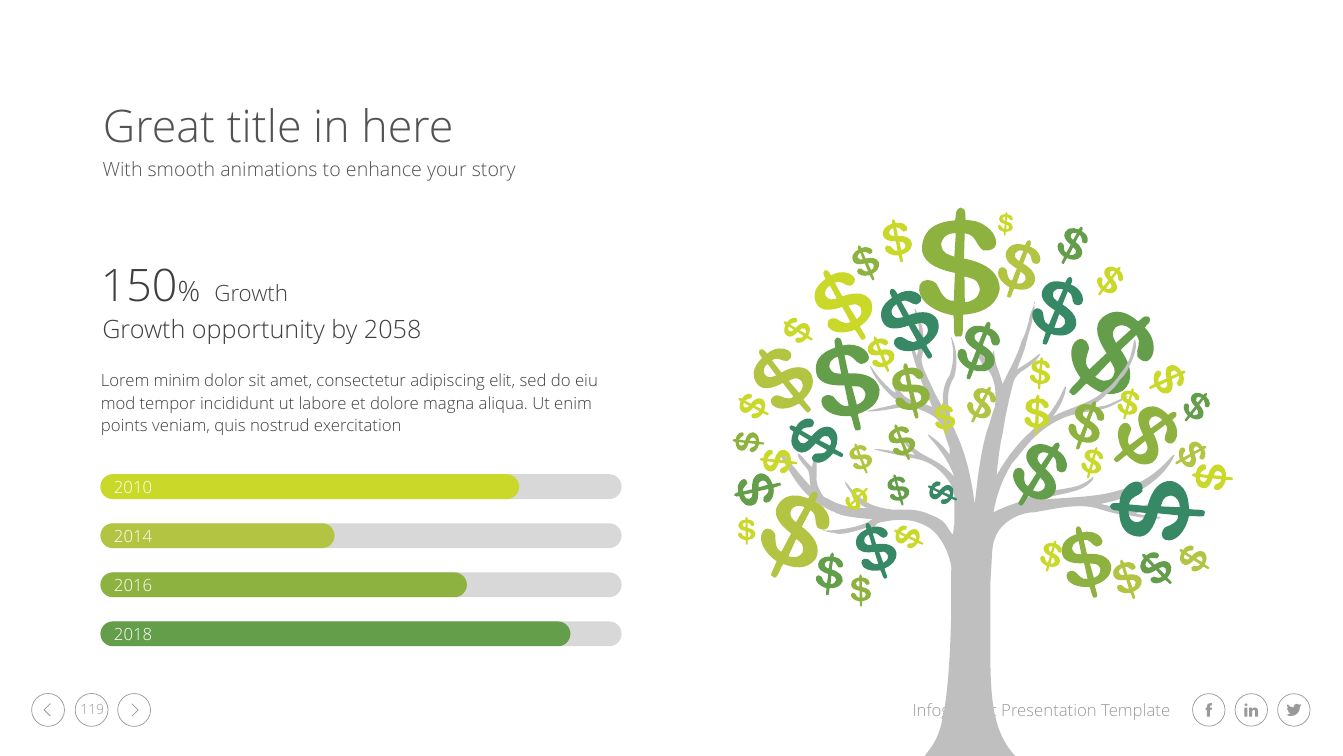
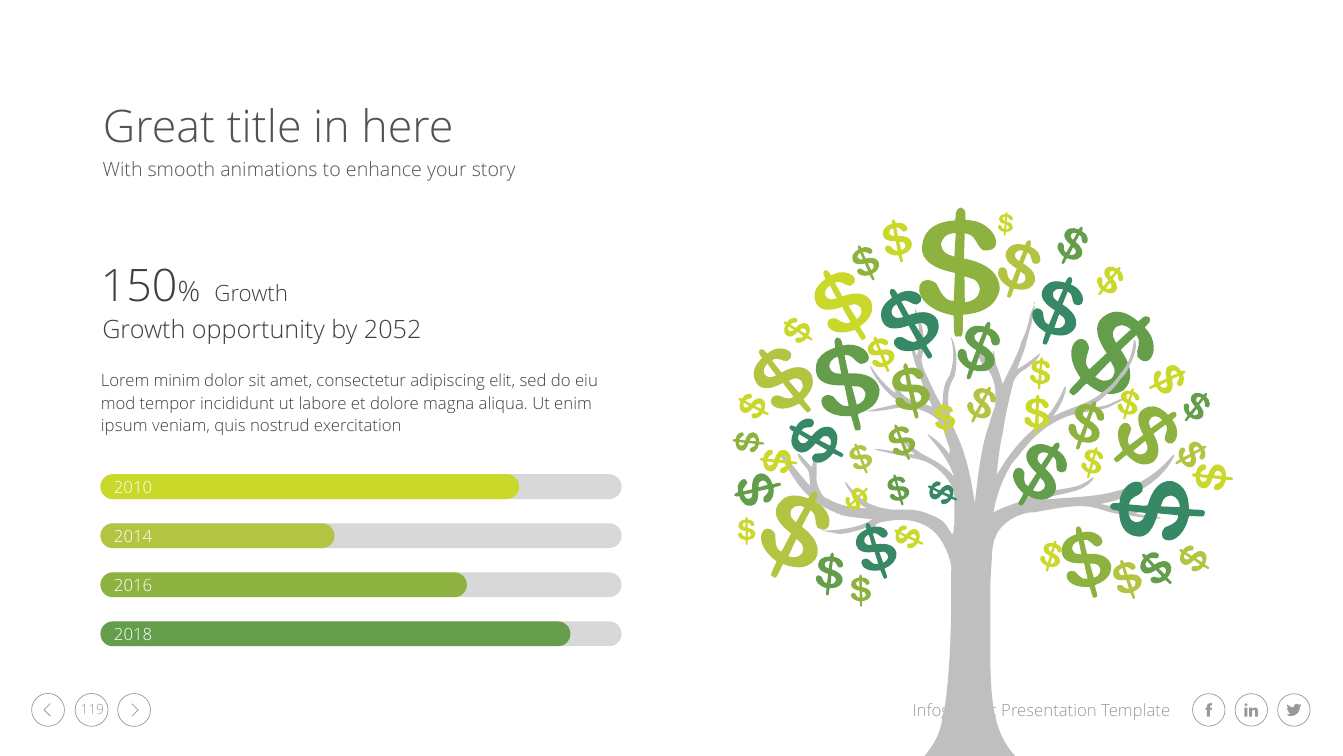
2058: 2058 -> 2052 (393, 329)
points: points -> ipsum (124, 425)
